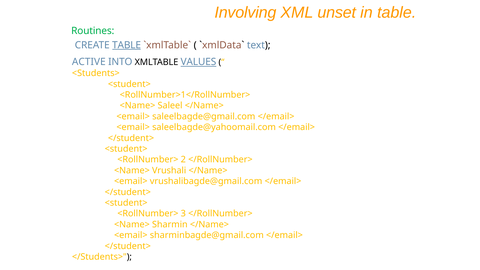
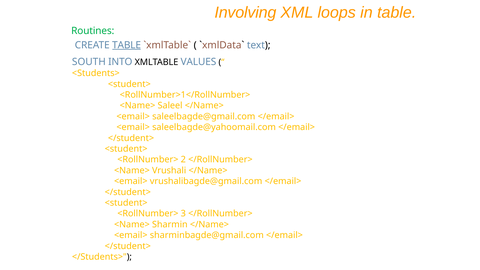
unset: unset -> loops (337, 12)
ACTIVE: ACTIVE -> SOUTH (89, 62)
VALUES underline: present -> none (198, 62)
